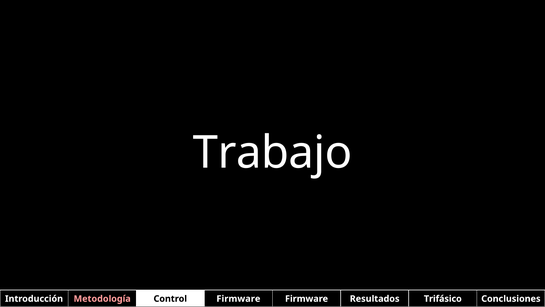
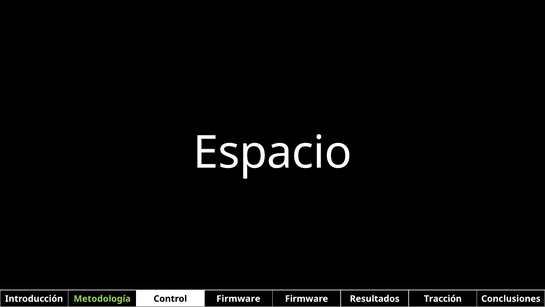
Trabajo: Trabajo -> Espacio (273, 153)
Metodología colour: pink -> light green (102, 298)
Trifásico: Trifásico -> Tracción (443, 298)
